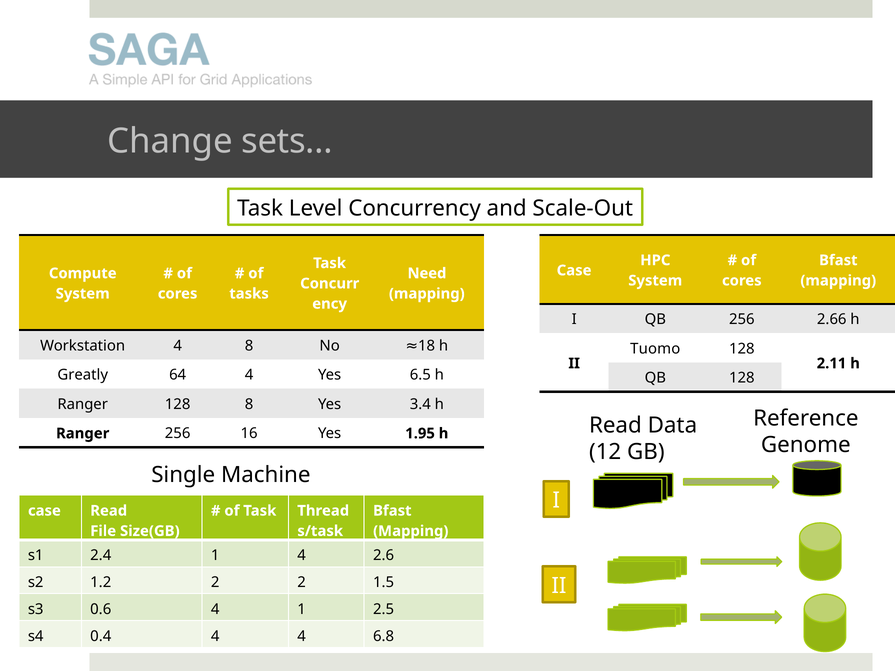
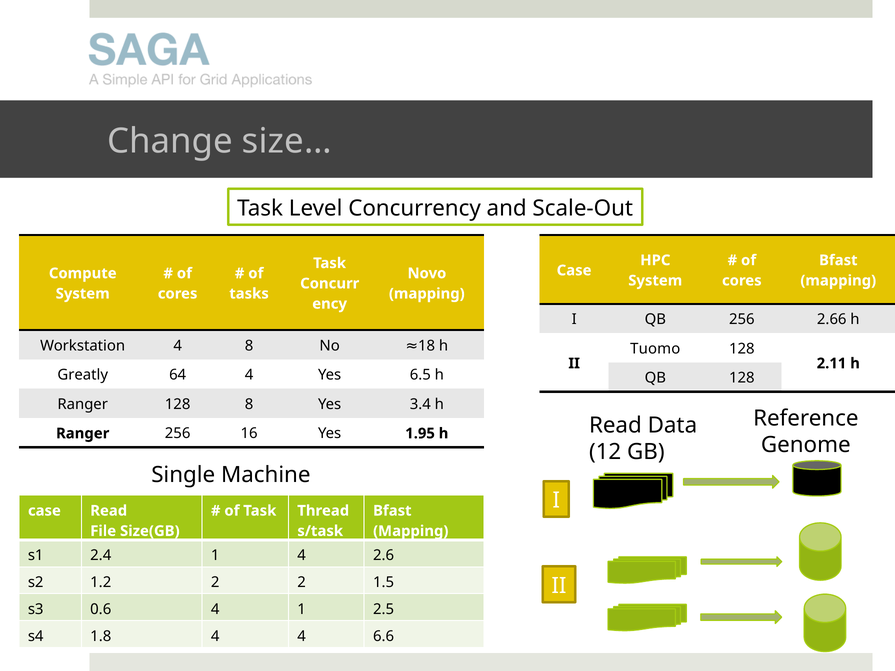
sets…: sets… -> size… (287, 141)
Need: Need -> Novo (427, 273)
0.4: 0.4 -> 1.8 (101, 636)
6.8: 6.8 -> 6.6 (384, 636)
